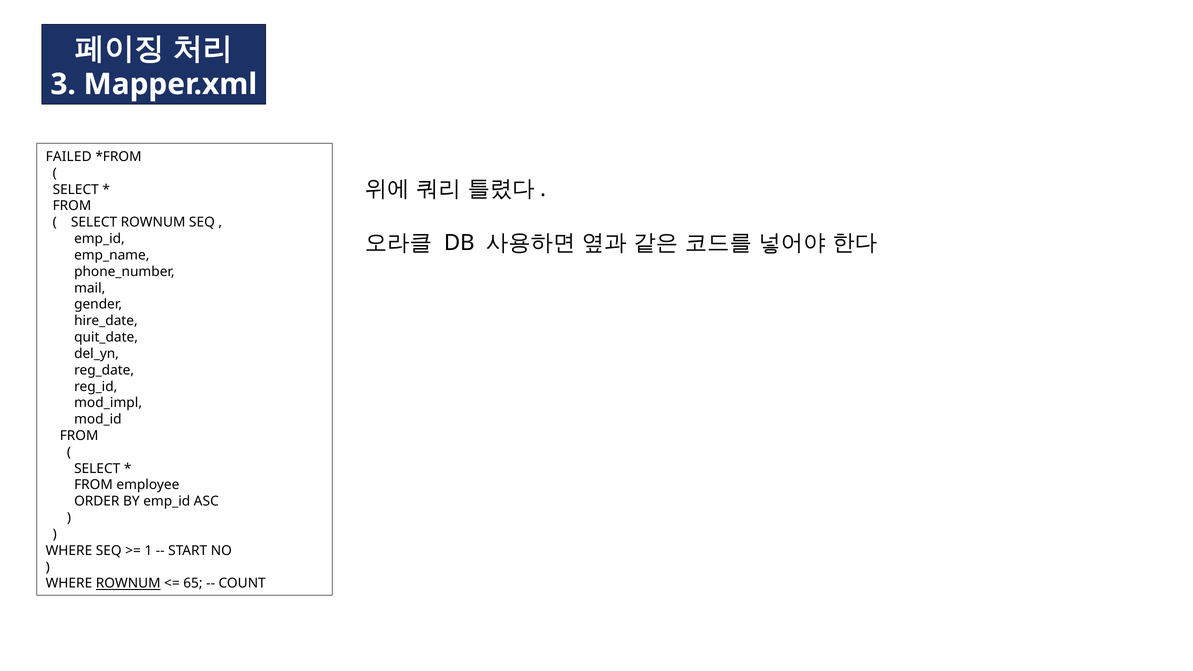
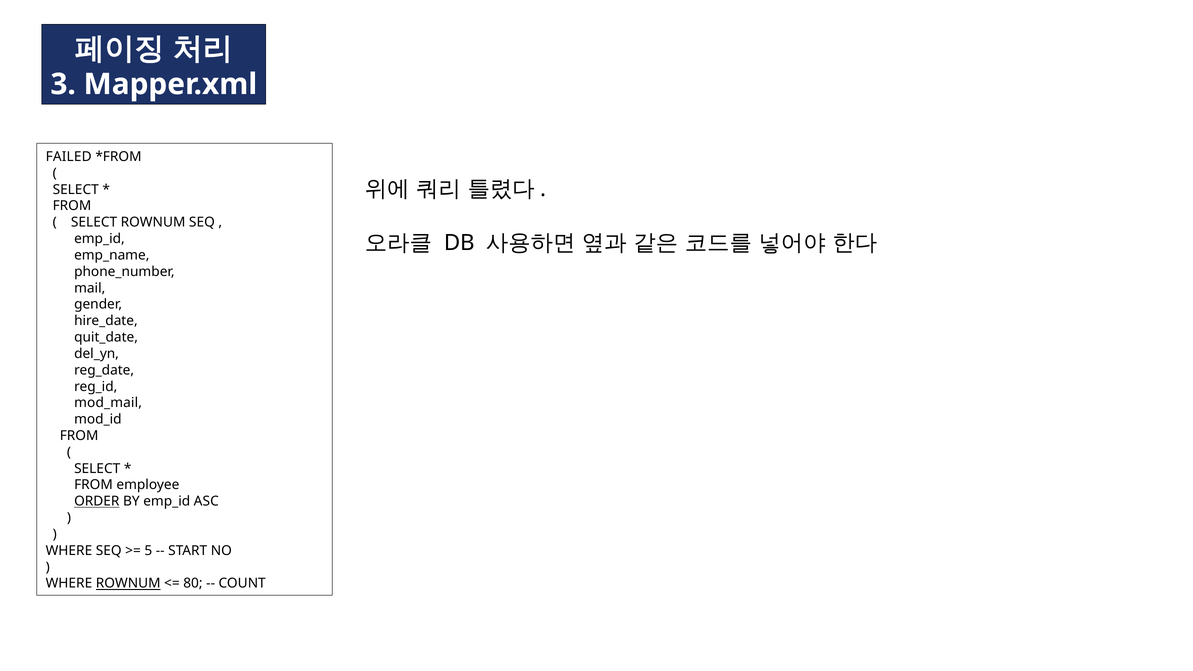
mod_impl: mod_impl -> mod_mail (108, 403)
ORDER underline: none -> present (97, 501)
1: 1 -> 5 (148, 551)
65: 65 -> 80 (193, 584)
